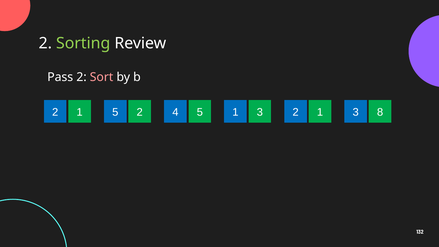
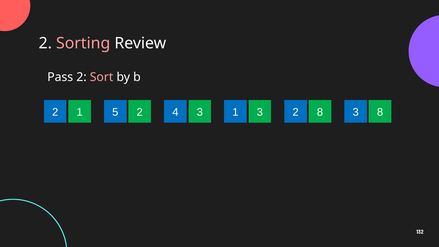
Sorting colour: light green -> pink (83, 43)
4 5: 5 -> 3 (200, 112)
1: 1 -> 8 (320, 112)
